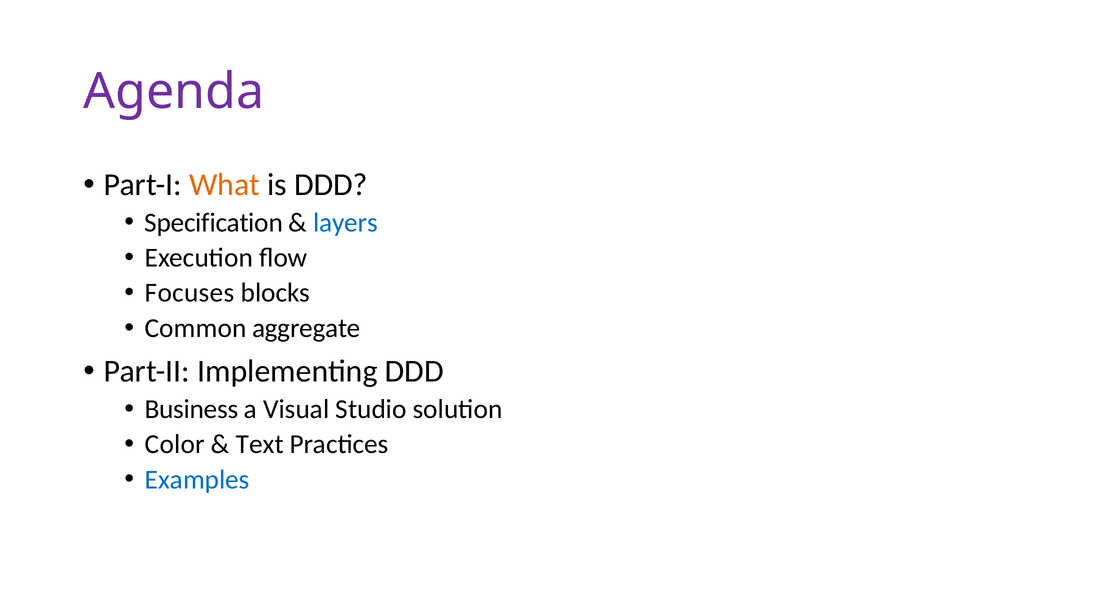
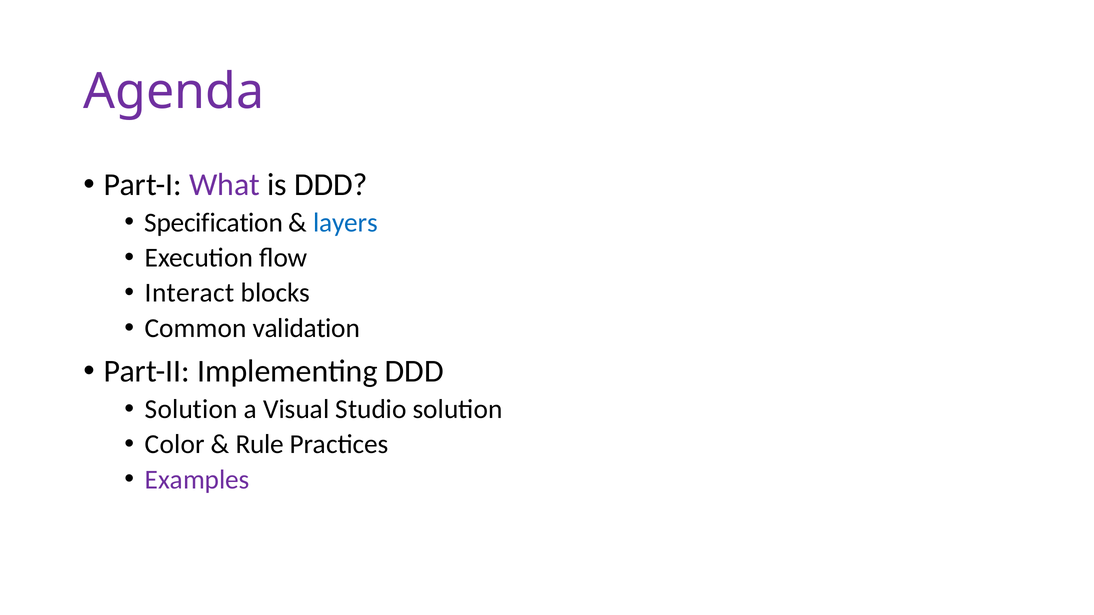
What colour: orange -> purple (225, 185)
Focuses: Focuses -> Interact (190, 293)
aggregate: aggregate -> validation (306, 328)
Business: Business -> Solution (191, 409)
Text: Text -> Rule (260, 445)
Examples colour: blue -> purple (197, 480)
